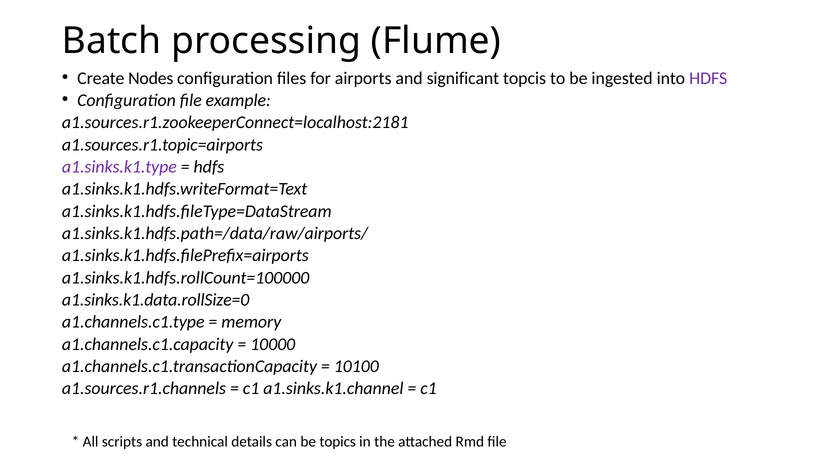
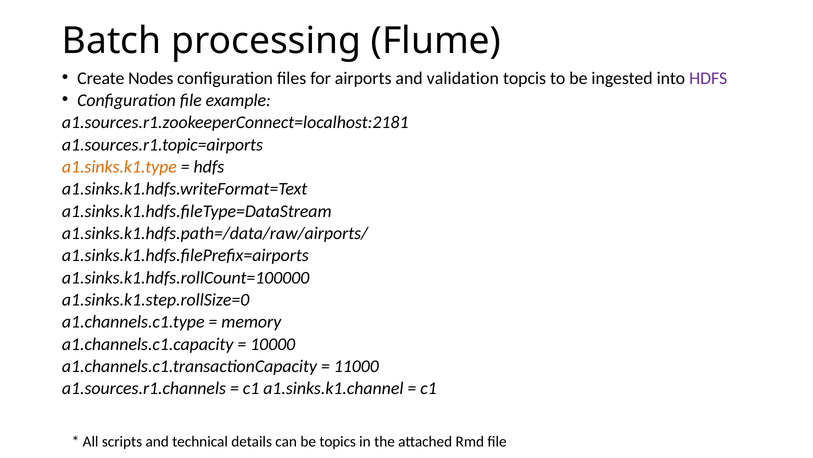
significant: significant -> validation (463, 78)
a1.sinks.k1.type colour: purple -> orange (119, 167)
a1.sinks.k1.data.rollSize=0: a1.sinks.k1.data.rollSize=0 -> a1.sinks.k1.step.rollSize=0 (156, 299)
10100: 10100 -> 11000 (356, 366)
